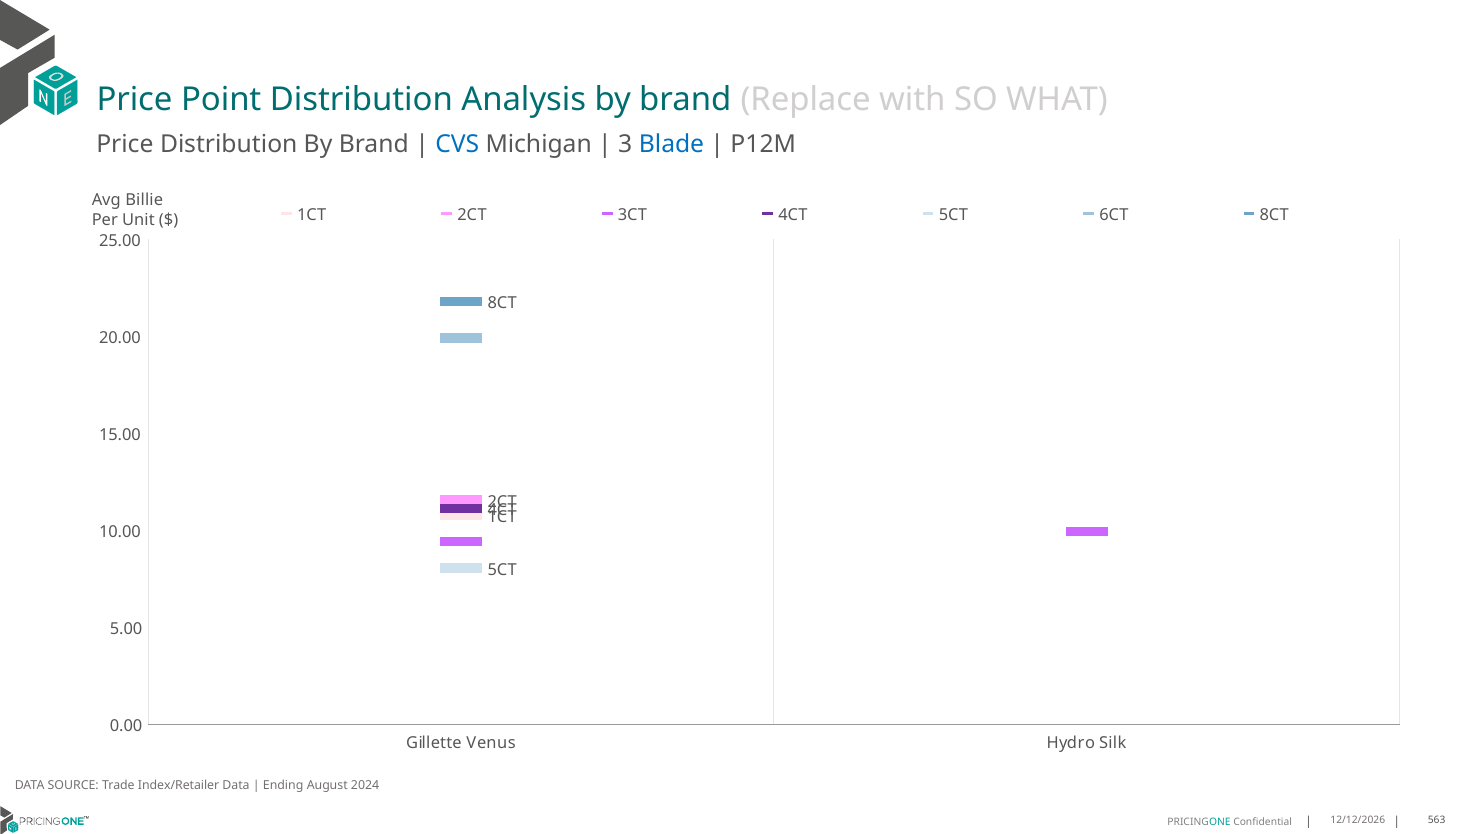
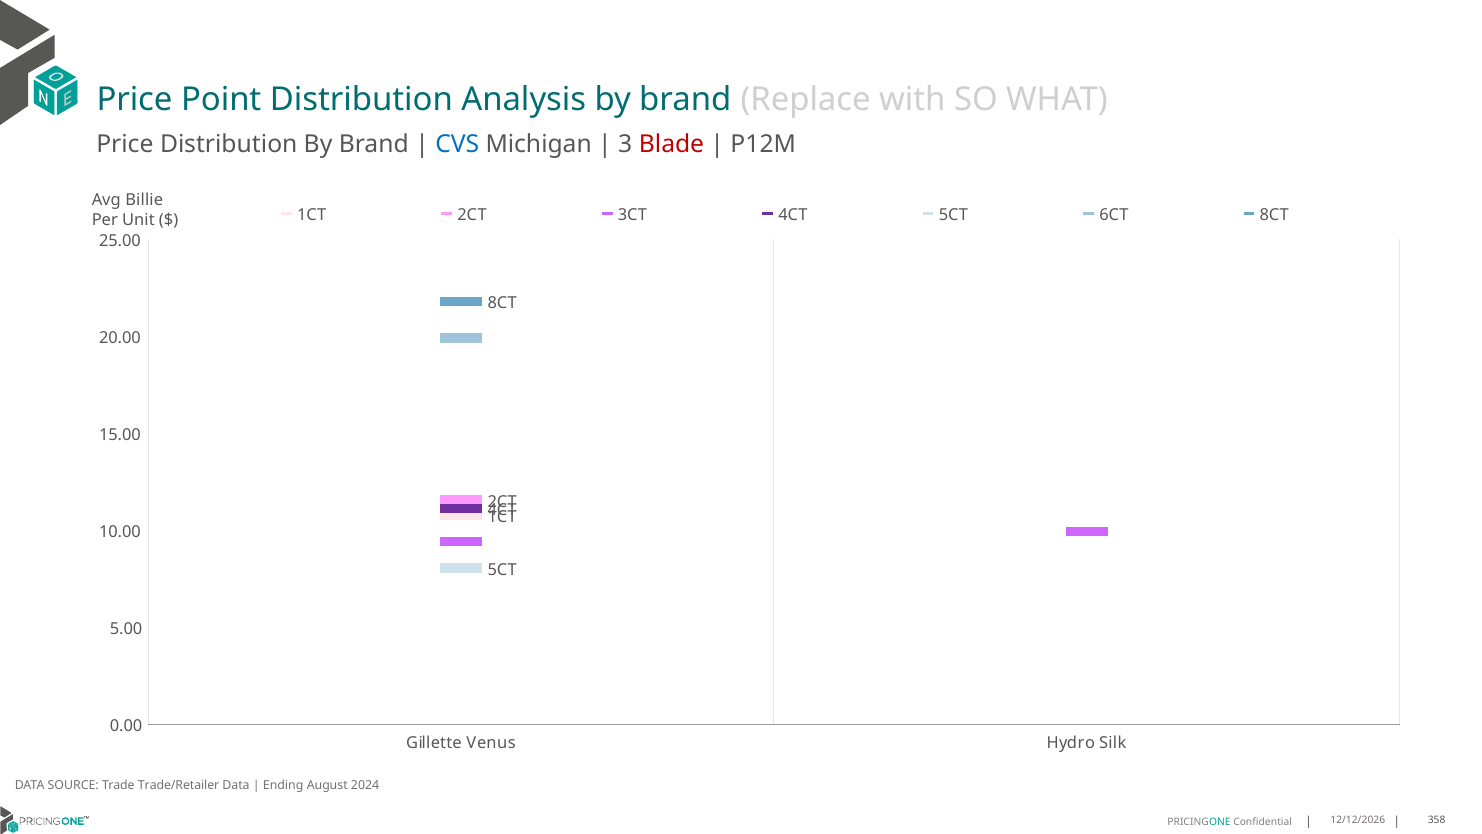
Blade colour: blue -> red (672, 144)
Index/Retailer: Index/Retailer -> Trade/Retailer (179, 785)
563: 563 -> 358 (1437, 820)
